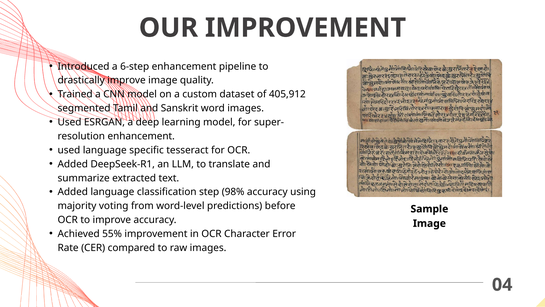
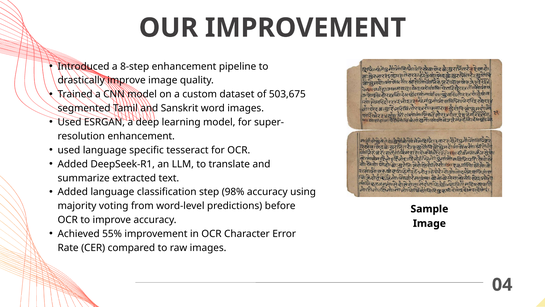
6-step: 6-step -> 8-step (135, 66)
405,912: 405,912 -> 503,675 (287, 94)
